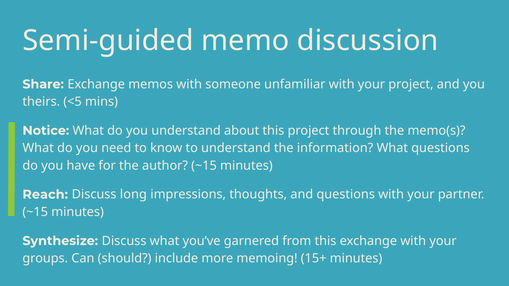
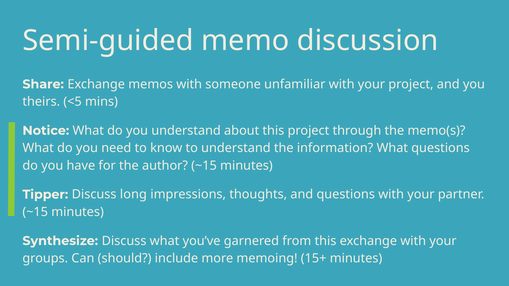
Reach: Reach -> Tipper (45, 195)
